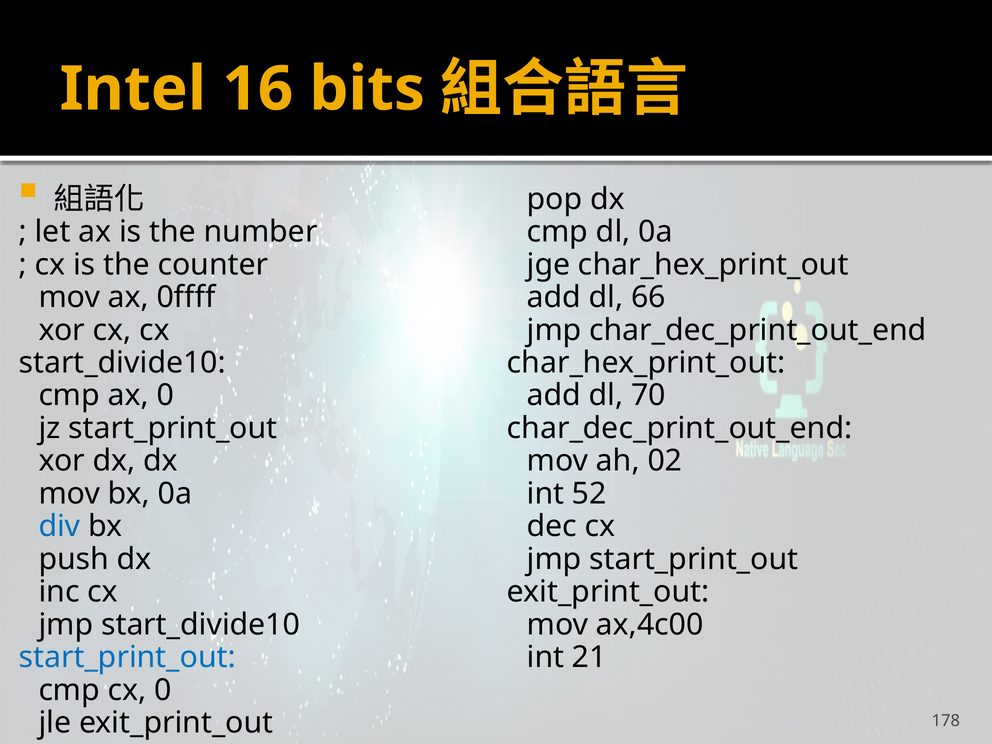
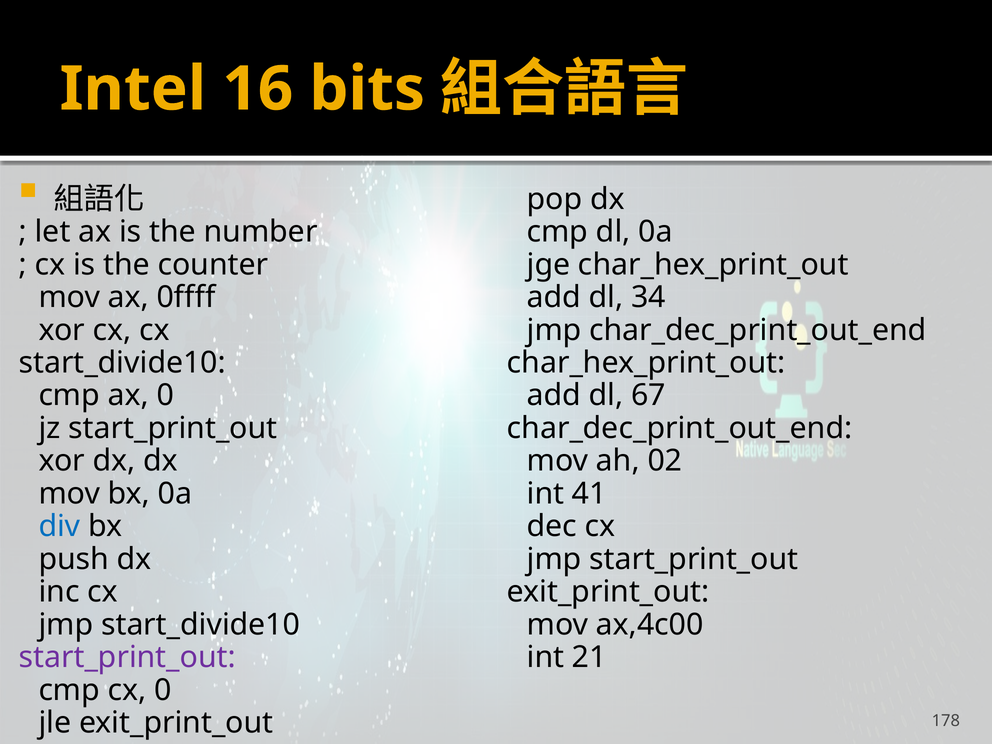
66: 66 -> 34 (648, 297)
70: 70 -> 67 (648, 395)
52: 52 -> 41 (589, 494)
start_print_out colour: blue -> purple (127, 657)
